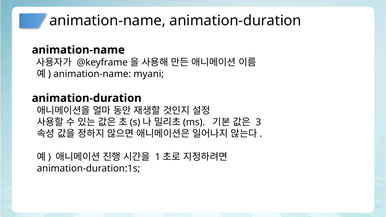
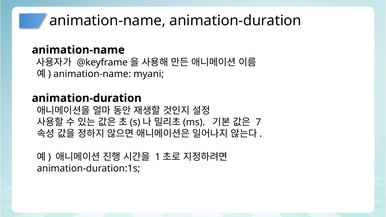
3: 3 -> 7 (258, 122)
